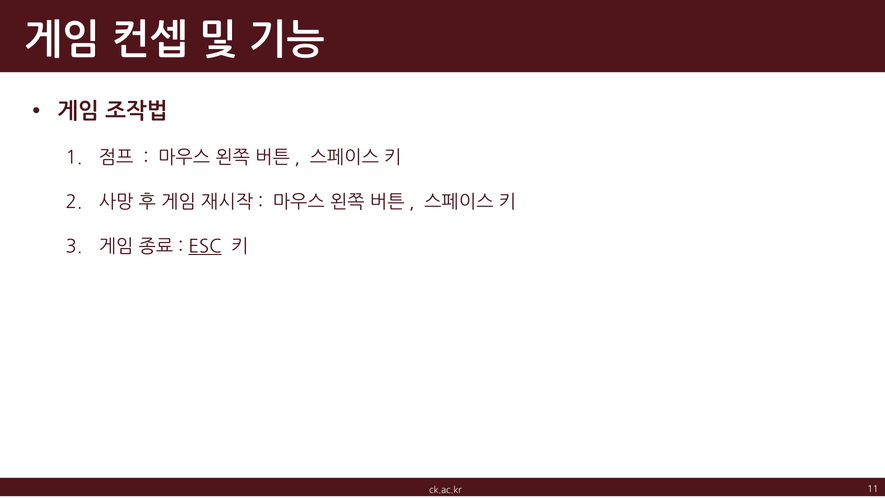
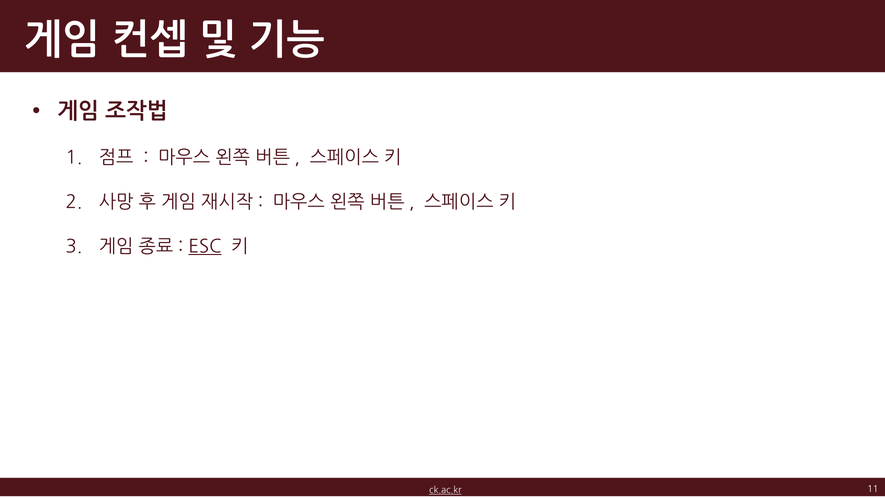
ck.ac.kr underline: none -> present (445, 490)
